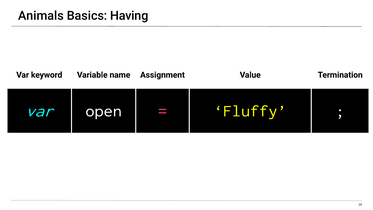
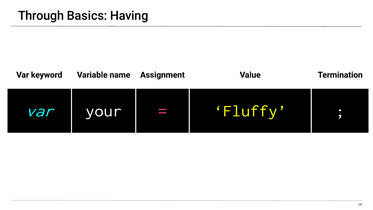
Animals: Animals -> Through (41, 16)
open: open -> your (104, 111)
